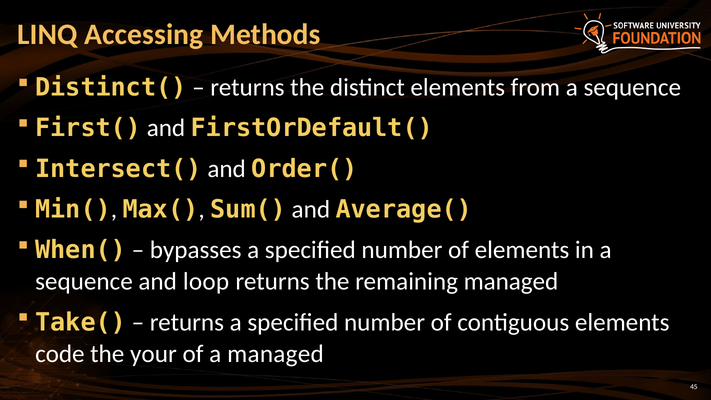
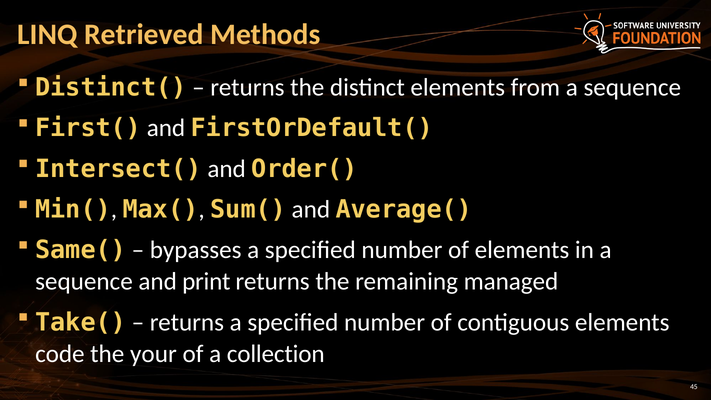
Accessing: Accessing -> Retrieved (144, 35)
When(: When( -> Same( (81, 250)
loop: loop -> print (206, 282)
a managed: managed -> collection (276, 354)
